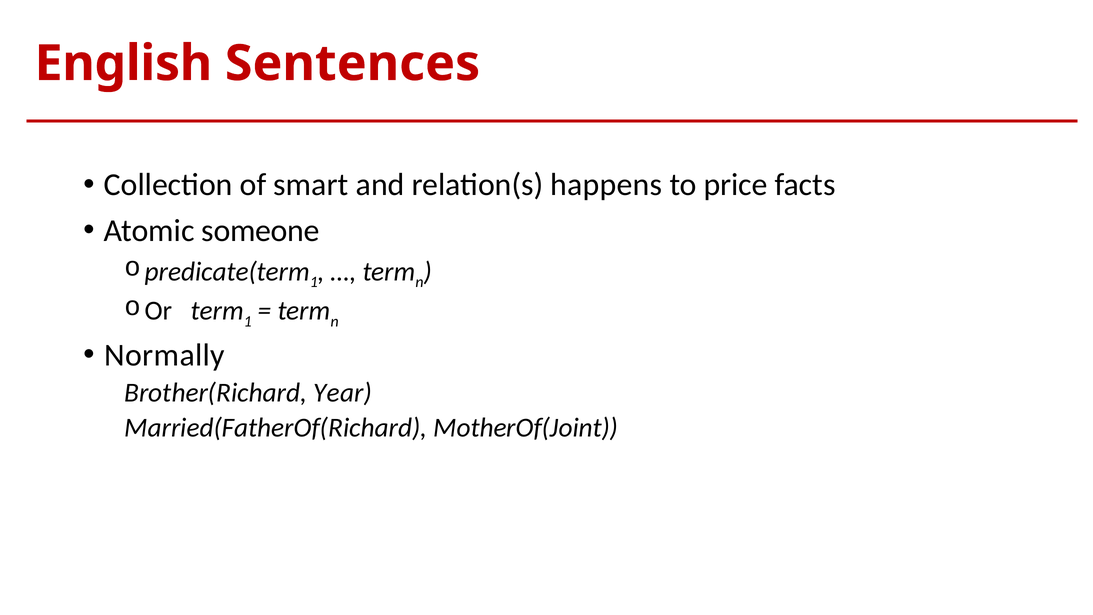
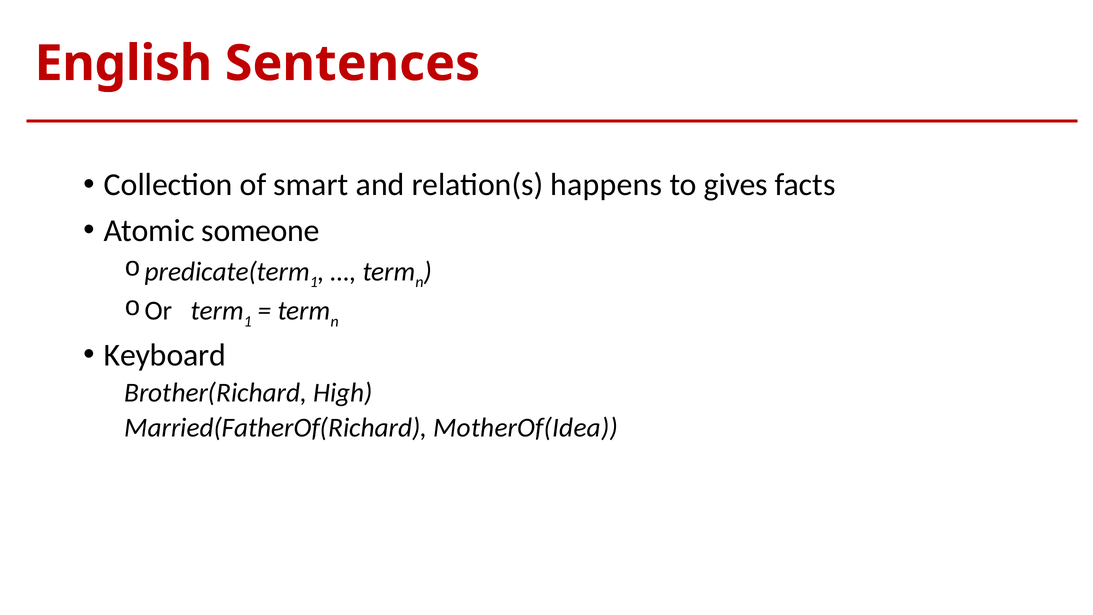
price: price -> gives (736, 185)
Normally: Normally -> Keyboard (165, 355)
Year: Year -> High (343, 393)
MotherOf(Joint: MotherOf(Joint -> MotherOf(Idea (526, 428)
